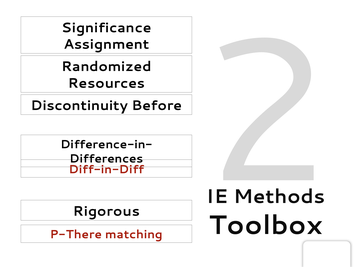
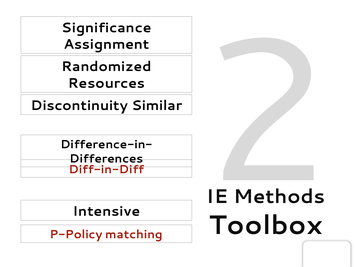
Before: Before -> Similar (157, 106)
Rigorous: Rigorous -> Intensive (106, 211)
P-There: P-There -> P-Policy (76, 235)
